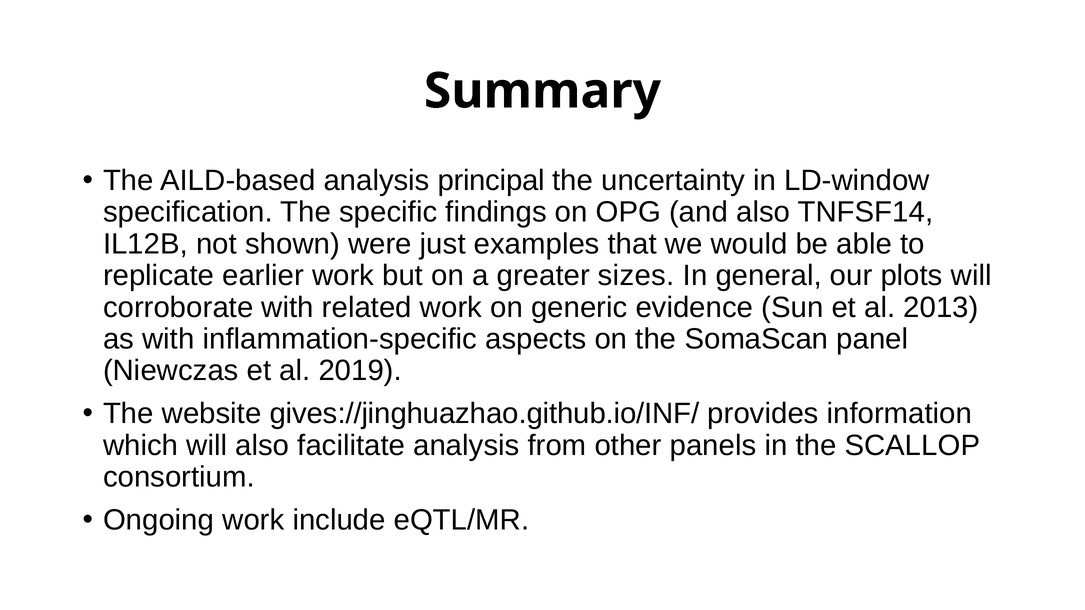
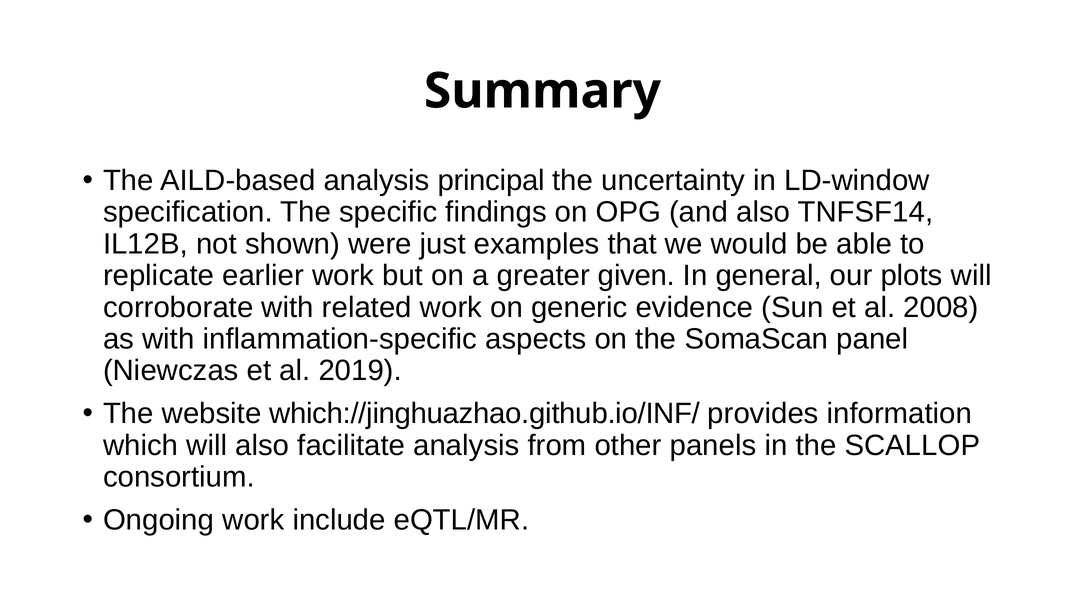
sizes: sizes -> given (636, 276)
2013: 2013 -> 2008 (941, 308)
gives://jinghuazhao.github.io/INF/: gives://jinghuazhao.github.io/INF/ -> which://jinghuazhao.github.io/INF/ (485, 414)
